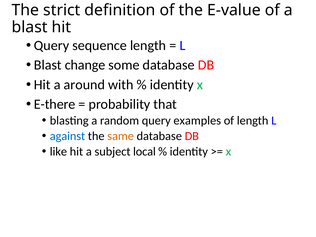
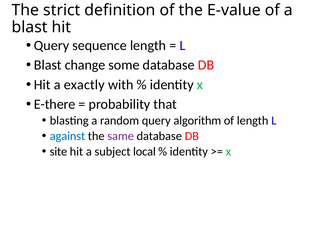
around: around -> exactly (84, 85)
examples: examples -> algorithm (197, 121)
same colour: orange -> purple (121, 136)
like: like -> site (58, 151)
